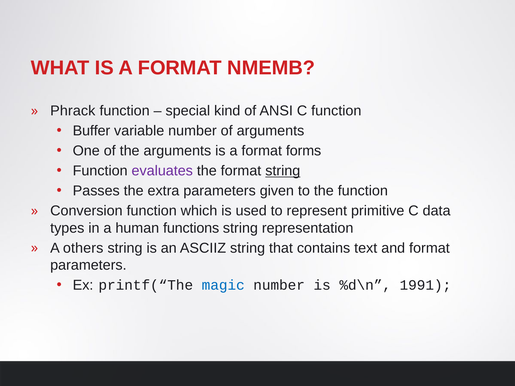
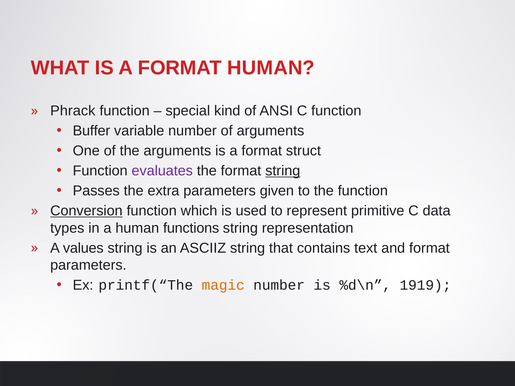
FORMAT NMEMB: NMEMB -> HUMAN (271, 68)
forms: forms -> struct (304, 151)
Conversion underline: none -> present (86, 211)
others: others -> values (83, 248)
magic colour: blue -> orange (223, 285)
1991: 1991 -> 1919 (425, 285)
